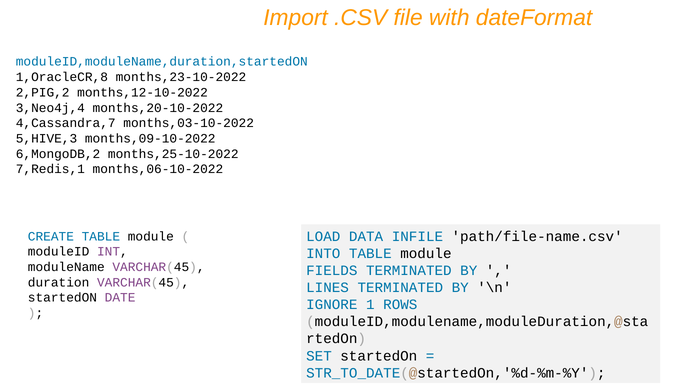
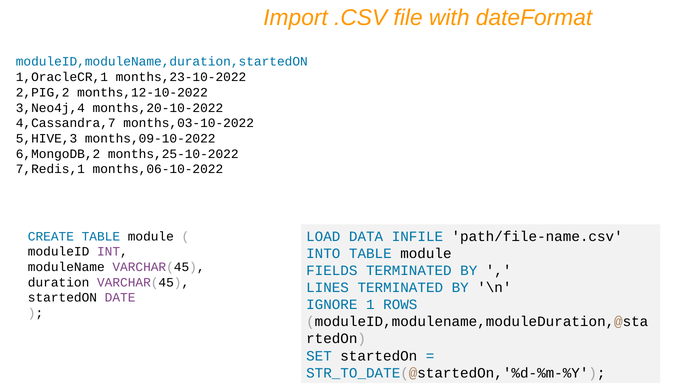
1,OracleCR,8: 1,OracleCR,8 -> 1,OracleCR,1 (62, 77)
